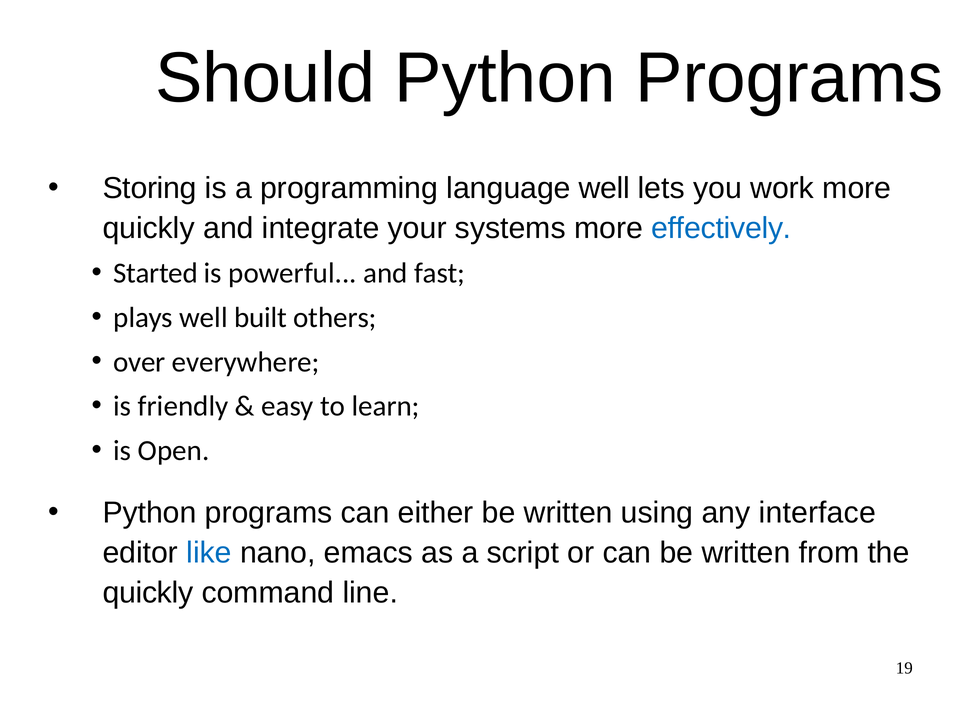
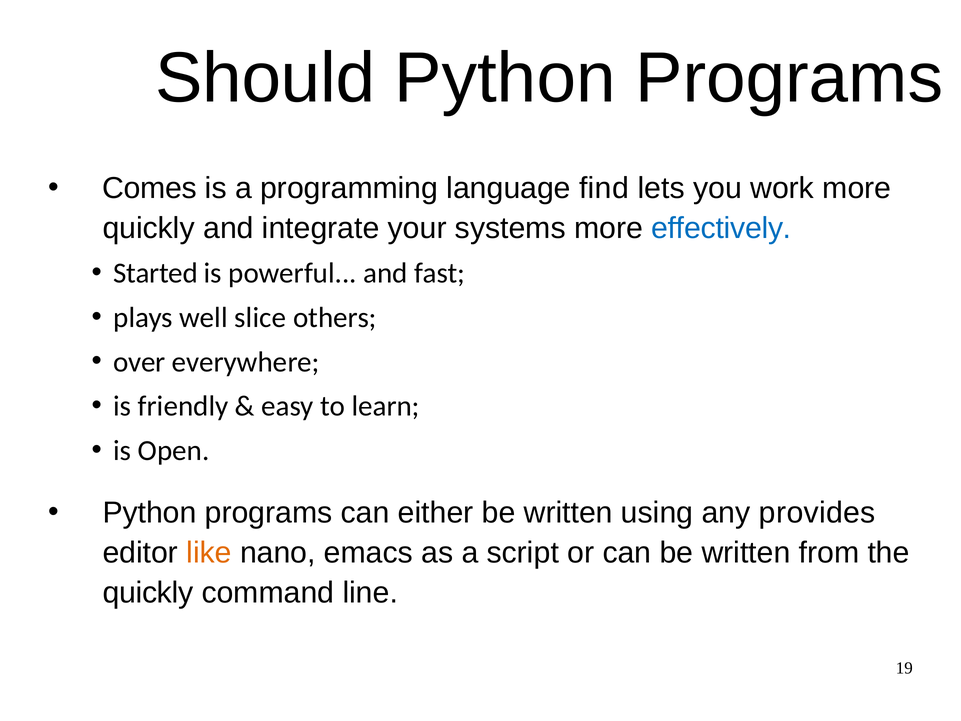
Storing: Storing -> Comes (150, 188)
language well: well -> find (604, 188)
built: built -> slice (260, 317)
interface: interface -> provides (817, 513)
like colour: blue -> orange (209, 553)
